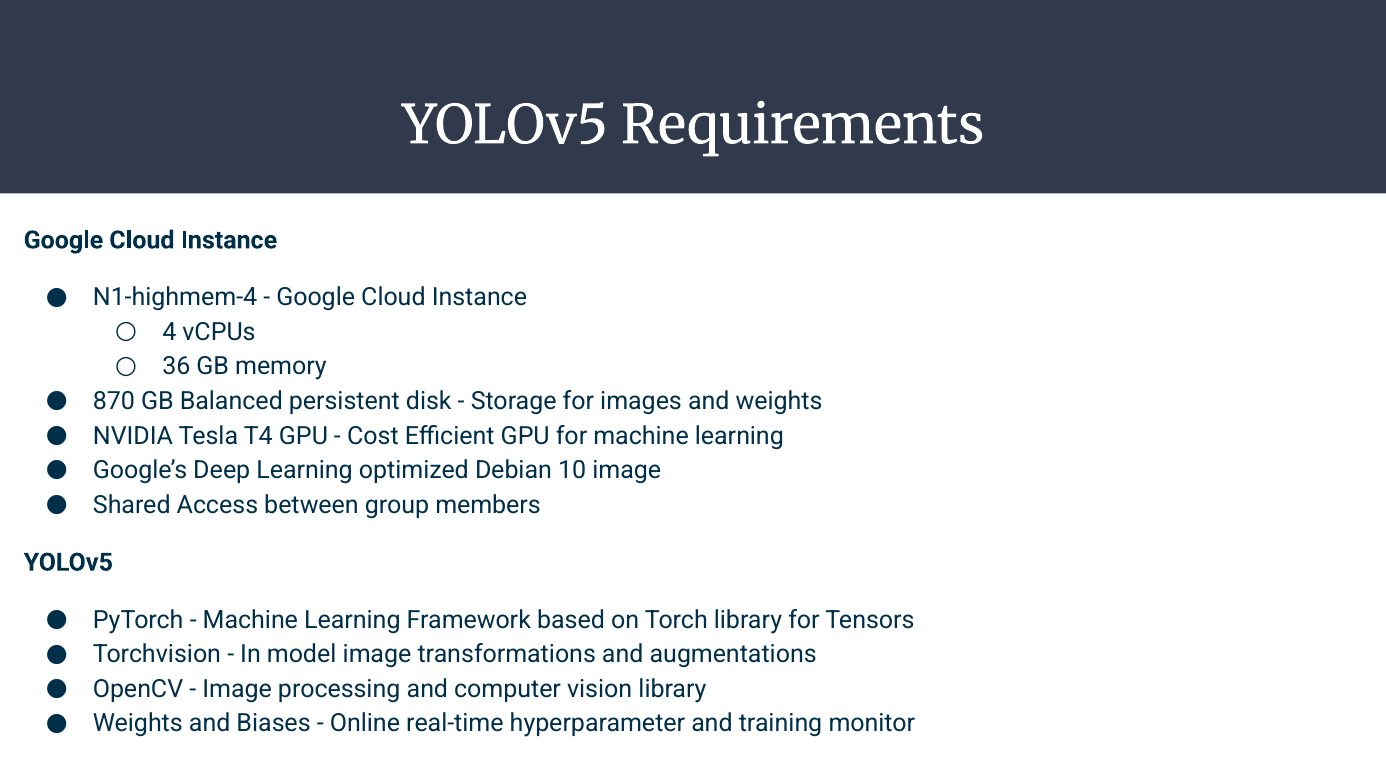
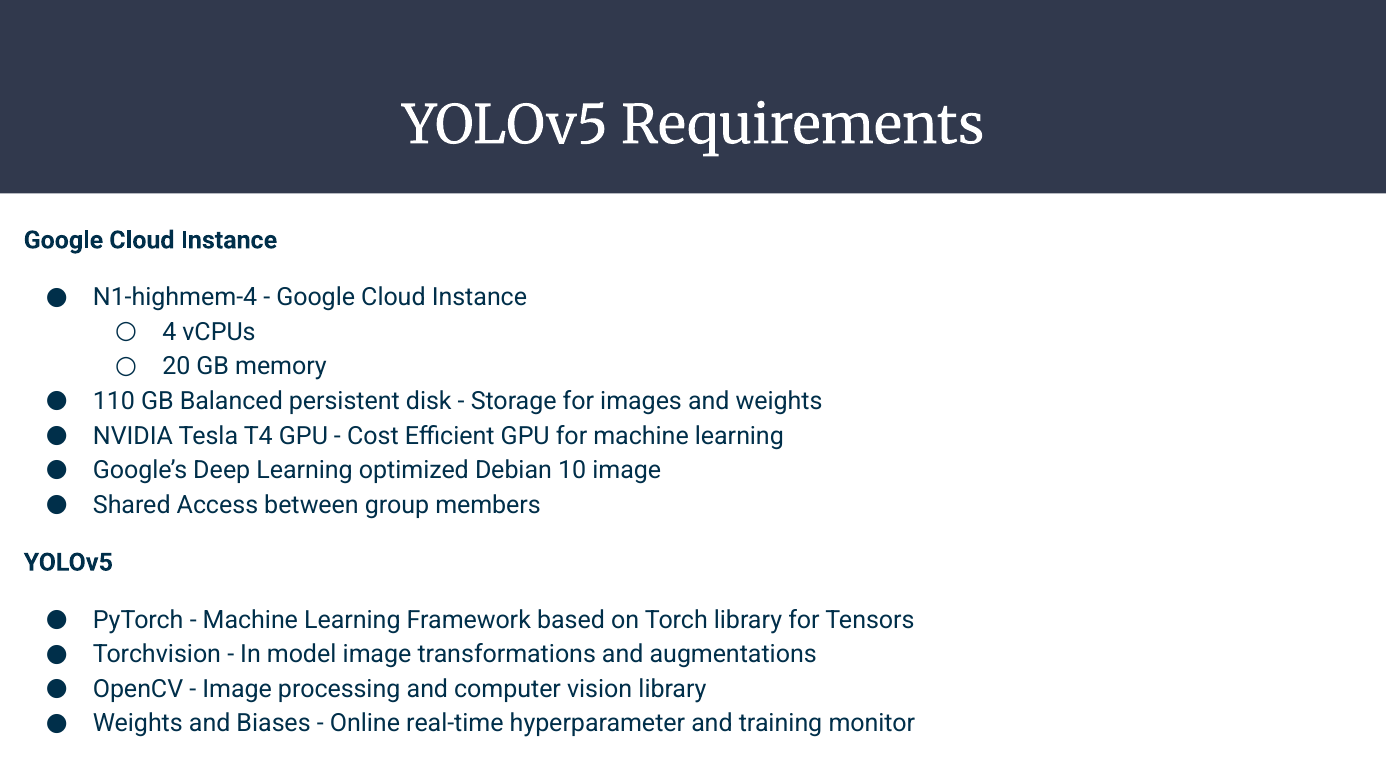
36: 36 -> 20 (176, 367)
870: 870 -> 110 (114, 402)
